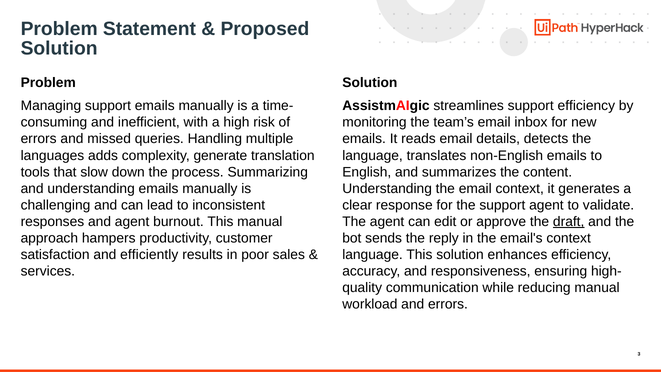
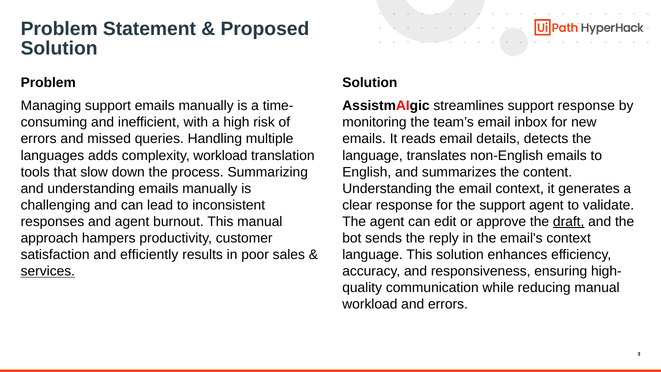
support efficiency: efficiency -> response (586, 106)
complexity generate: generate -> workload (220, 155)
services underline: none -> present (48, 271)
